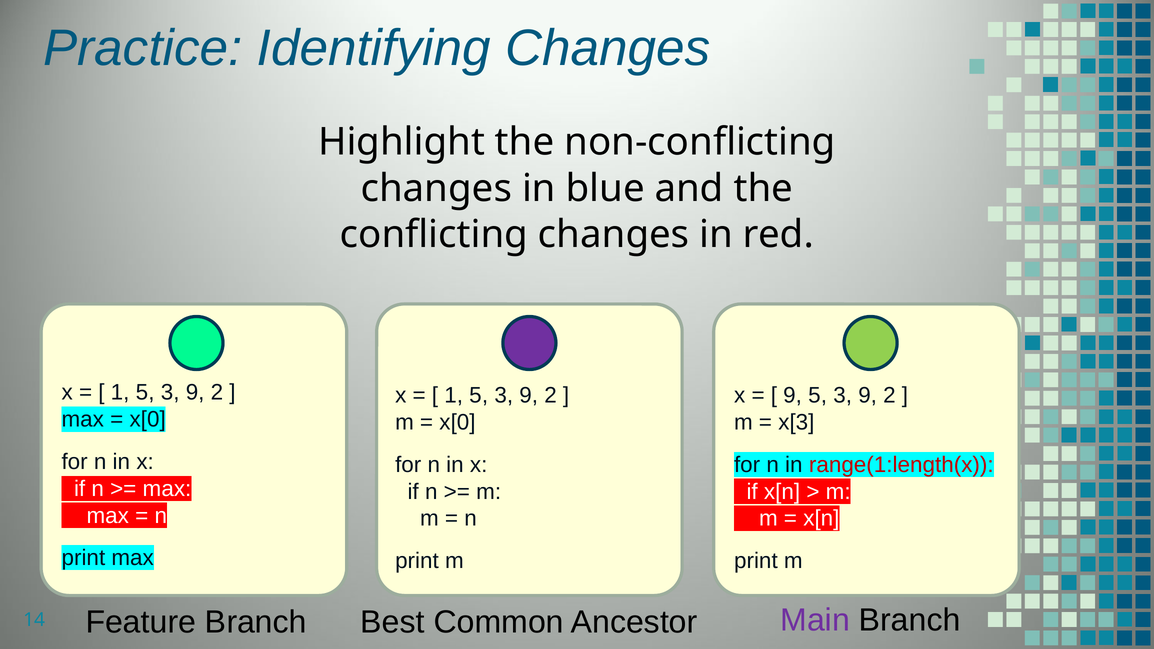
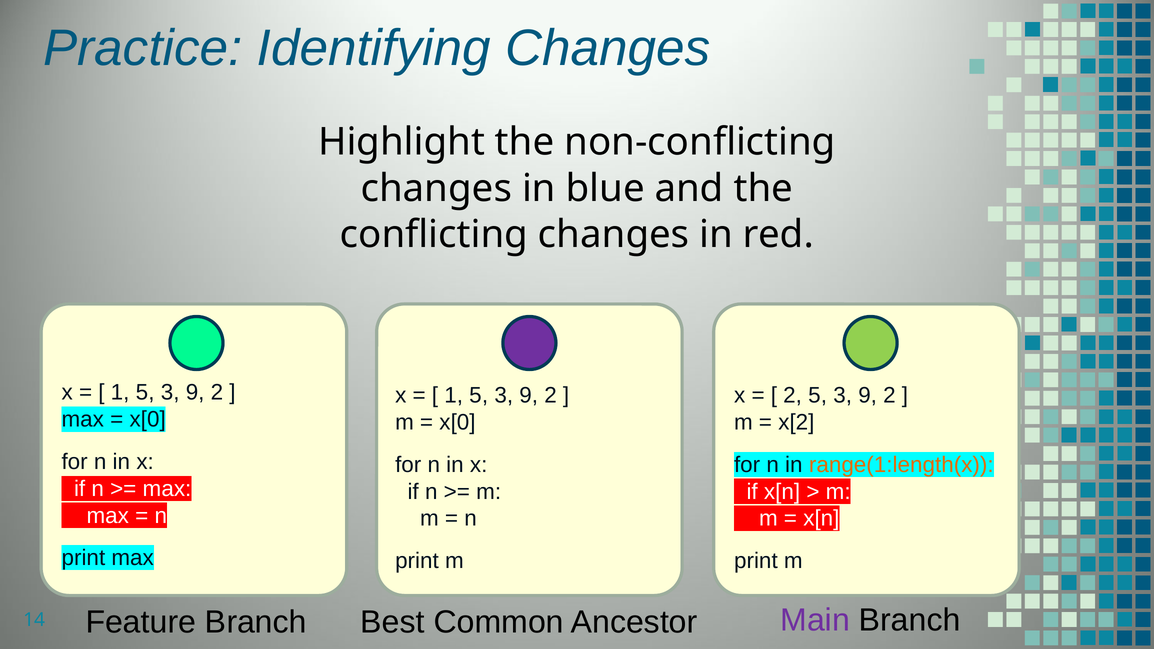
9: 9 -> 2 (793, 396)
x[3: x[3 -> x[2 (796, 423)
range(1:length(x colour: red -> orange (901, 465)
